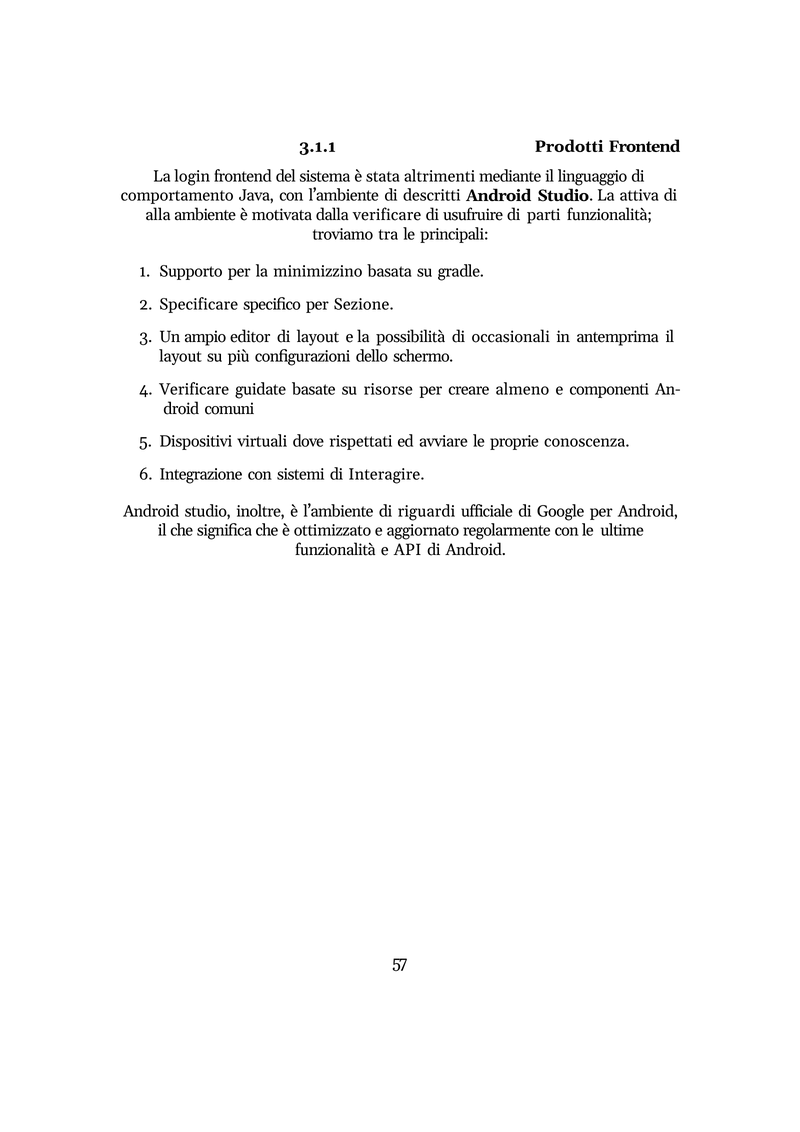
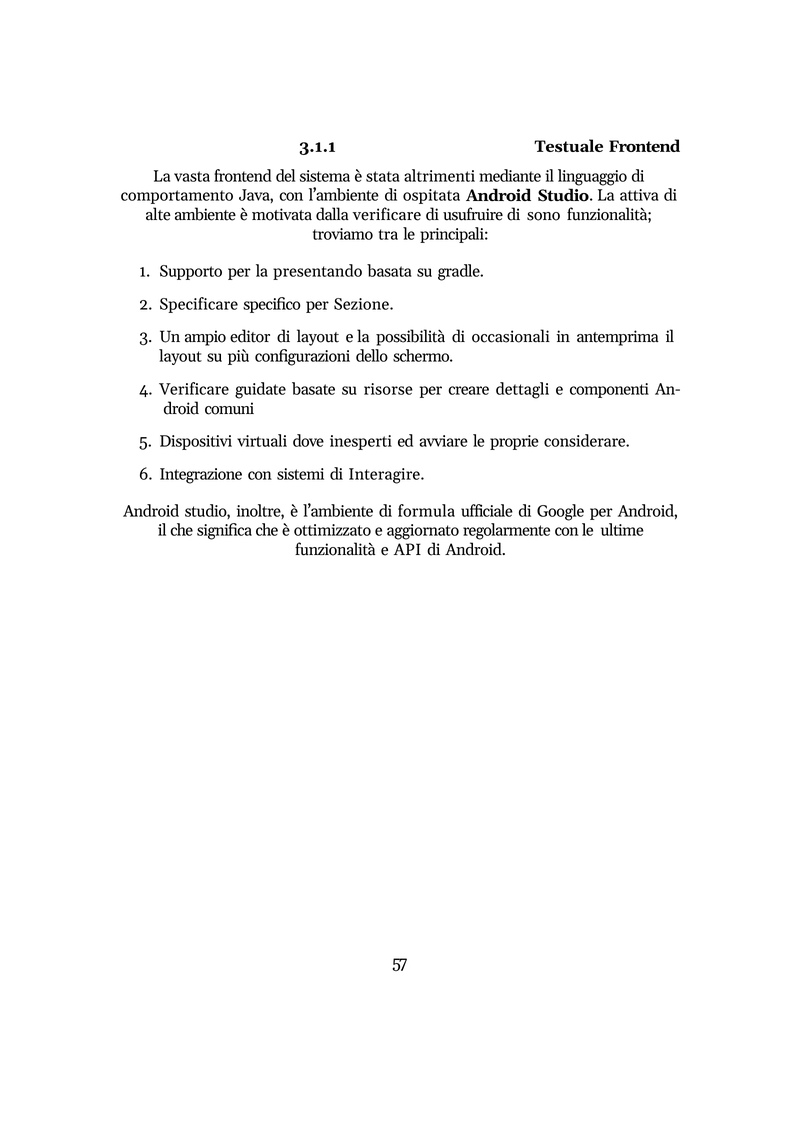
Prodotti: Prodotti -> Testuale (569, 147)
login: login -> vasta (192, 176)
descritti: descritti -> ospitata (432, 196)
alla: alla -> alte (158, 215)
parti: parti -> sono (544, 215)
minimizzino: minimizzino -> presentando (318, 271)
almeno: almeno -> dettagli (523, 389)
rispettati: rispettati -> inesperti (361, 442)
conoscenza: conoscenza -> considerare (587, 442)
riguardi: riguardi -> formula (426, 511)
